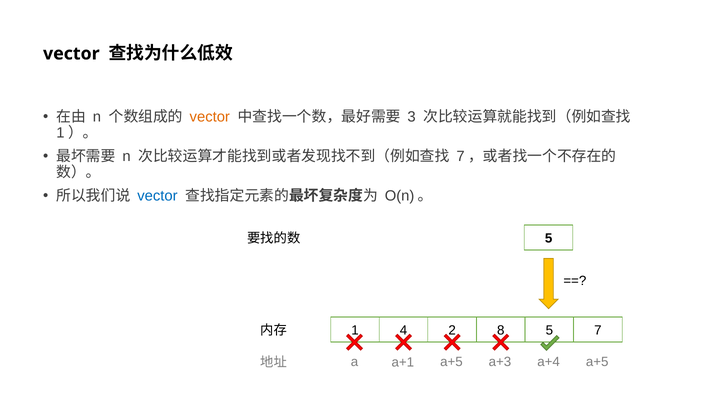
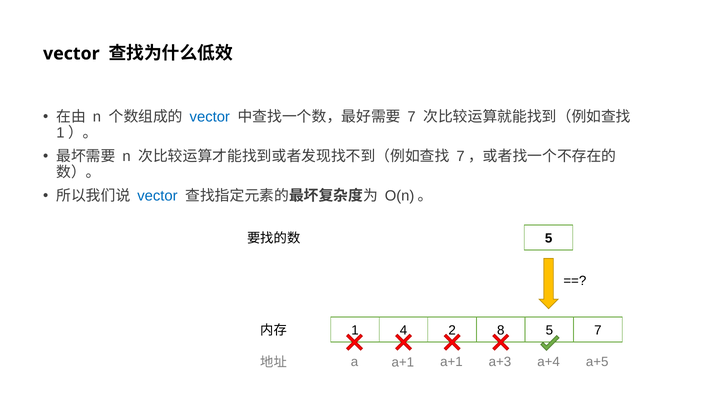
vector colour: orange -> blue (210, 117)
3: 3 -> 7 (412, 117)
a+1 a+5: a+5 -> a+1 (451, 361)
